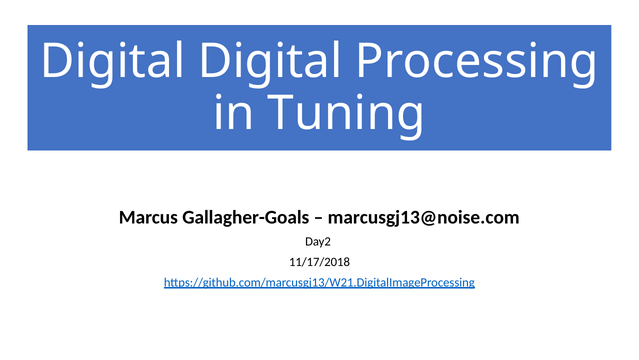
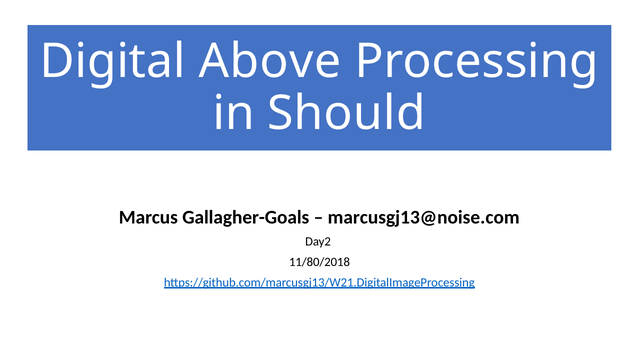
Digital Digital: Digital -> Above (270, 61)
Tuning: Tuning -> Should (346, 113)
11/17/2018: 11/17/2018 -> 11/80/2018 (319, 261)
